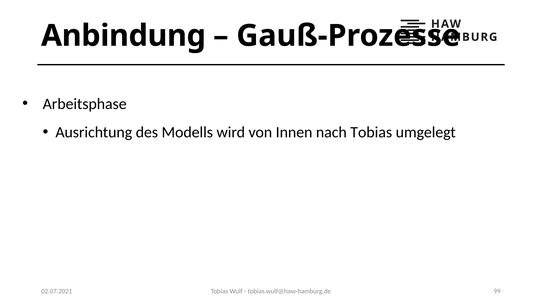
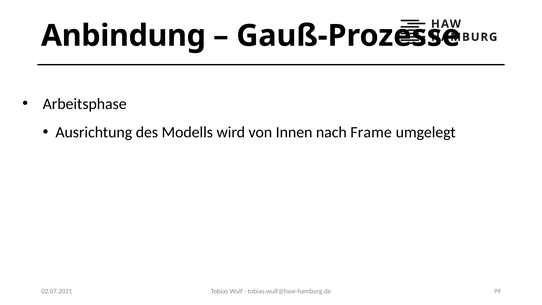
nach Tobias: Tobias -> Frame (371, 132)
